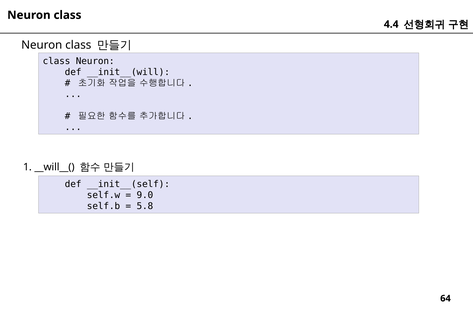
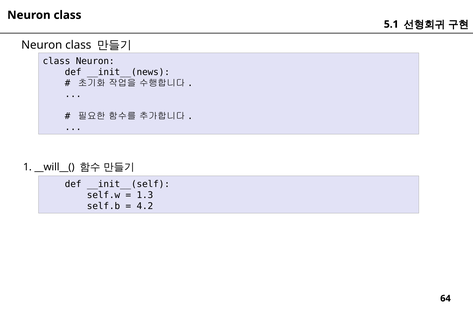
4.4: 4.4 -> 5.1 (391, 24)
__init__(will: __init__(will -> __init__(news (128, 72)
9.0: 9.0 -> 1.3 (145, 195)
5.8: 5.8 -> 4.2 (145, 206)
